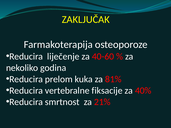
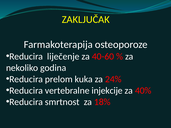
81%: 81% -> 24% (113, 79)
fiksacije: fiksacije -> injekcije (107, 91)
21%: 21% -> 18% (102, 102)
